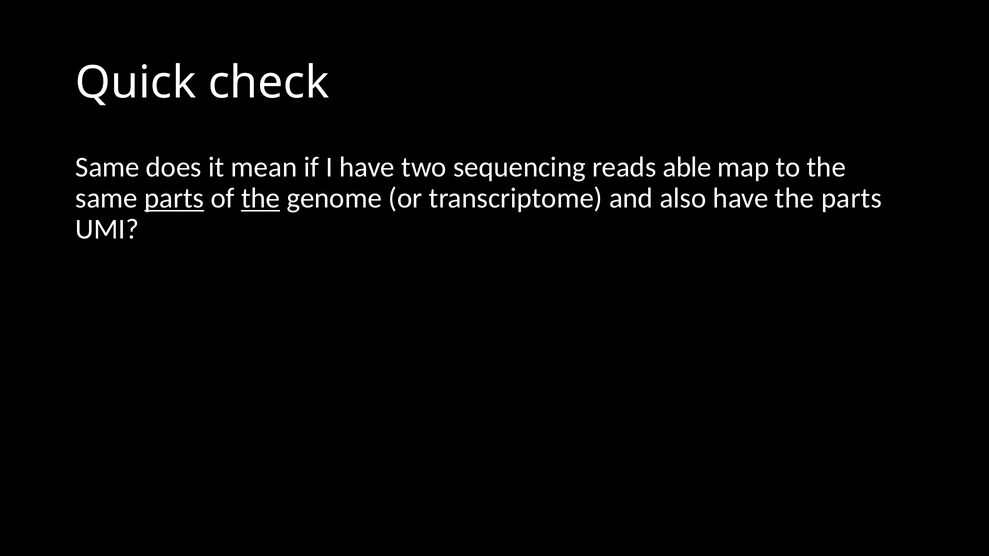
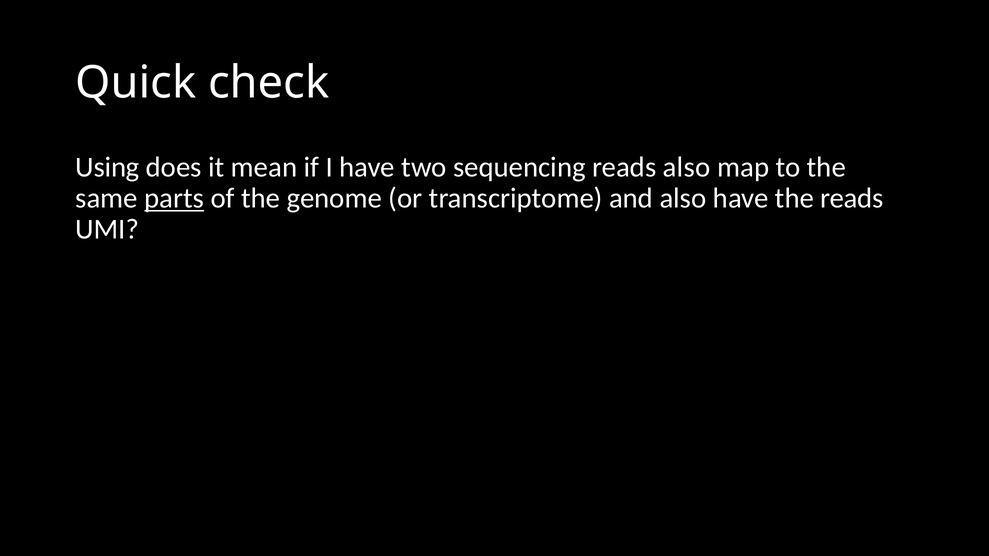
Same: Same -> Using (107, 167)
reads able: able -> also (687, 167)
the underline: present -> none (261, 198)
the parts: parts -> reads (852, 198)
